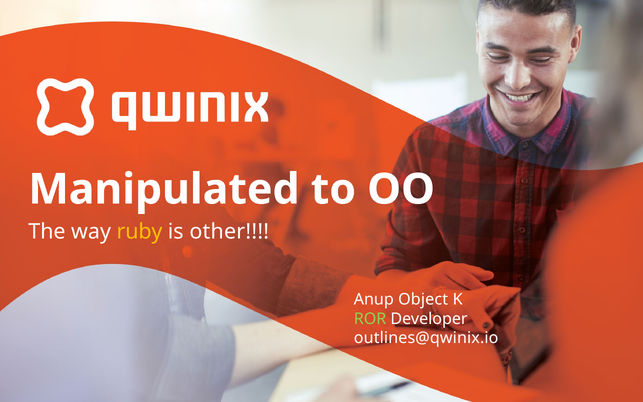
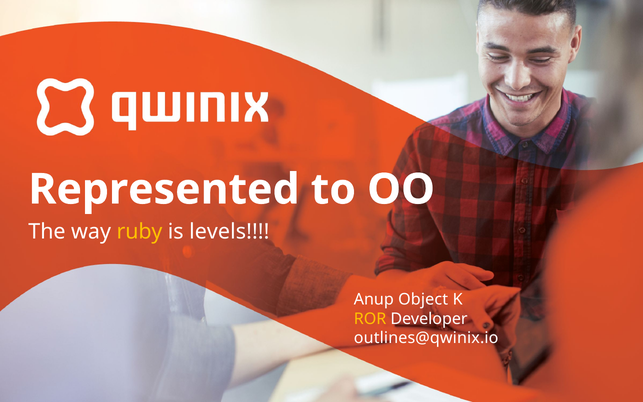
Manipulated: Manipulated -> Represented (164, 189)
other: other -> levels (229, 232)
ROR colour: light green -> yellow (370, 319)
